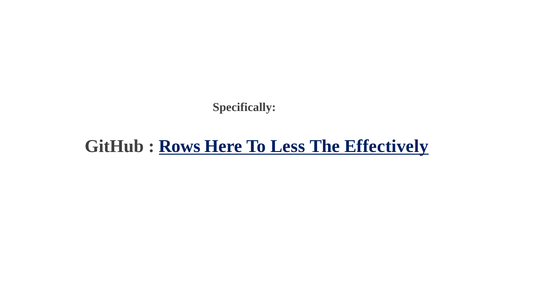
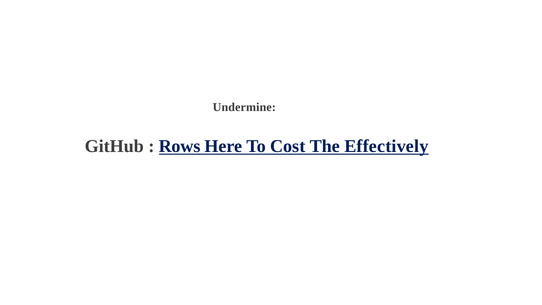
Specifically: Specifically -> Undermine (244, 107)
Less: Less -> Cost (288, 146)
